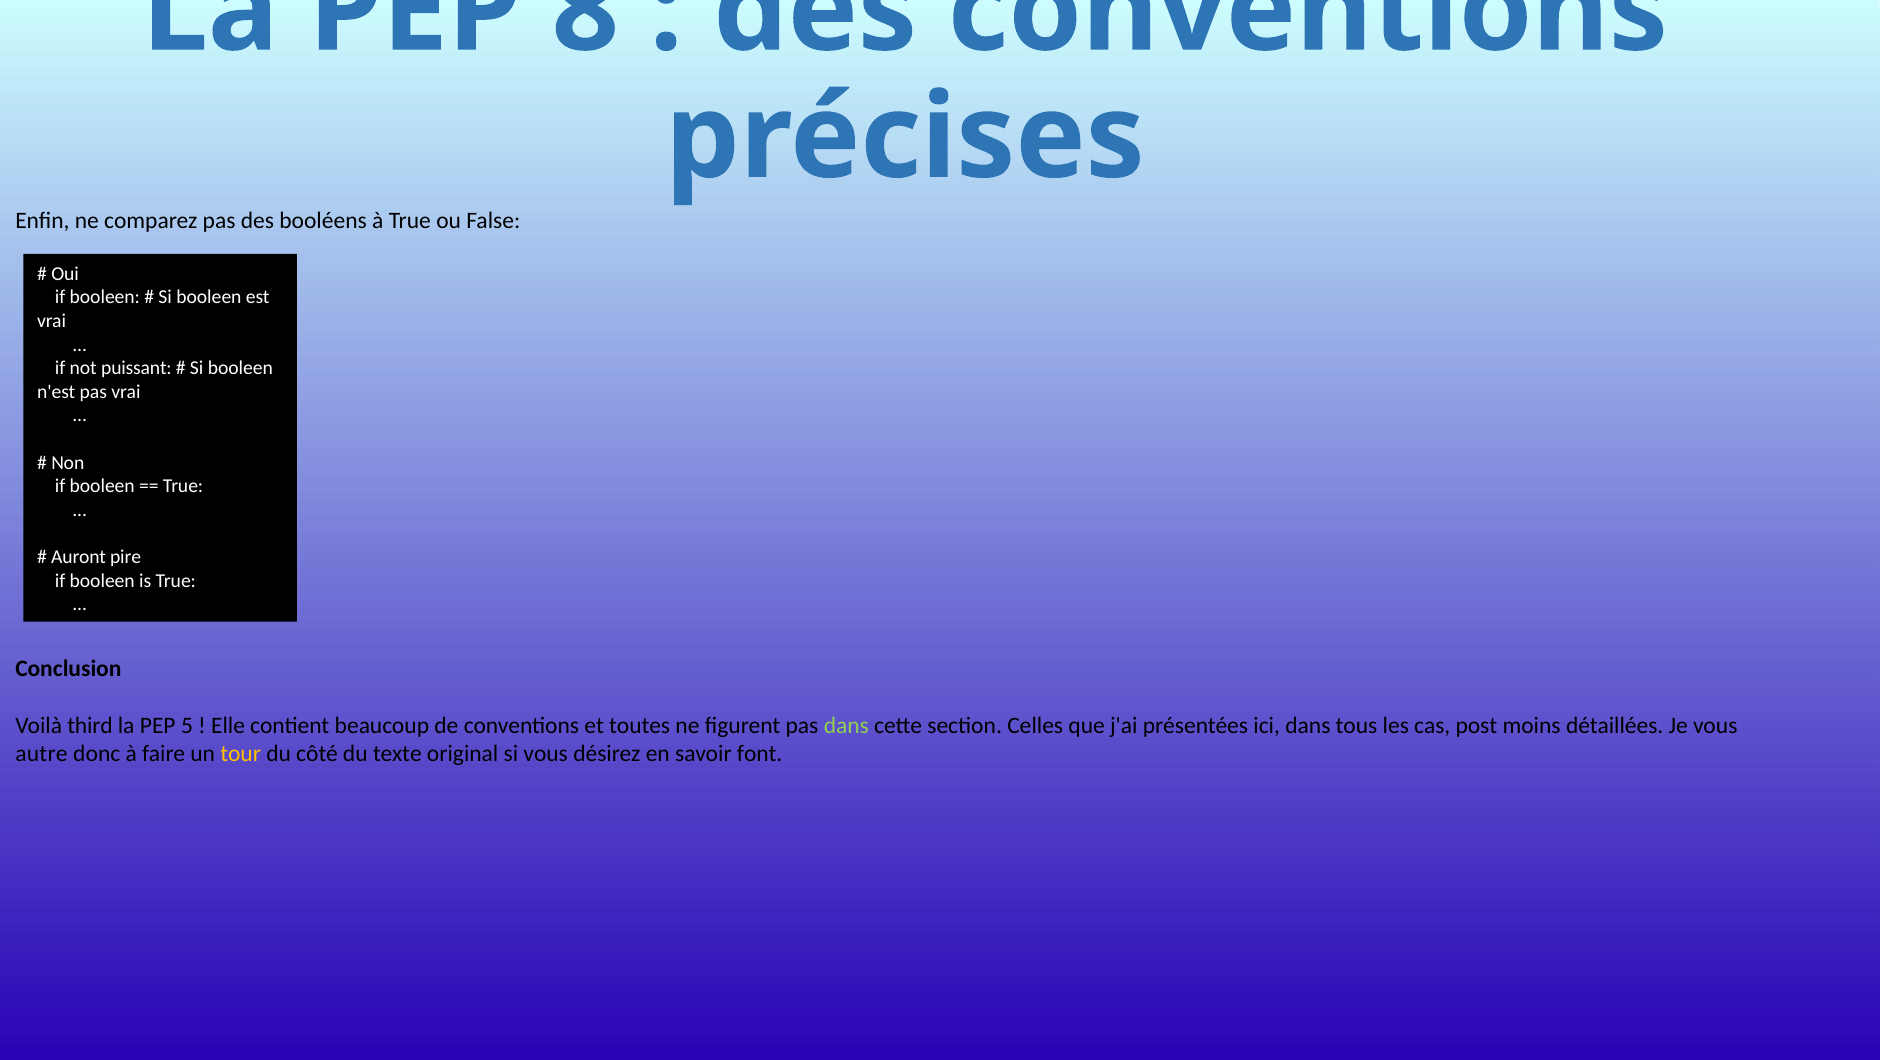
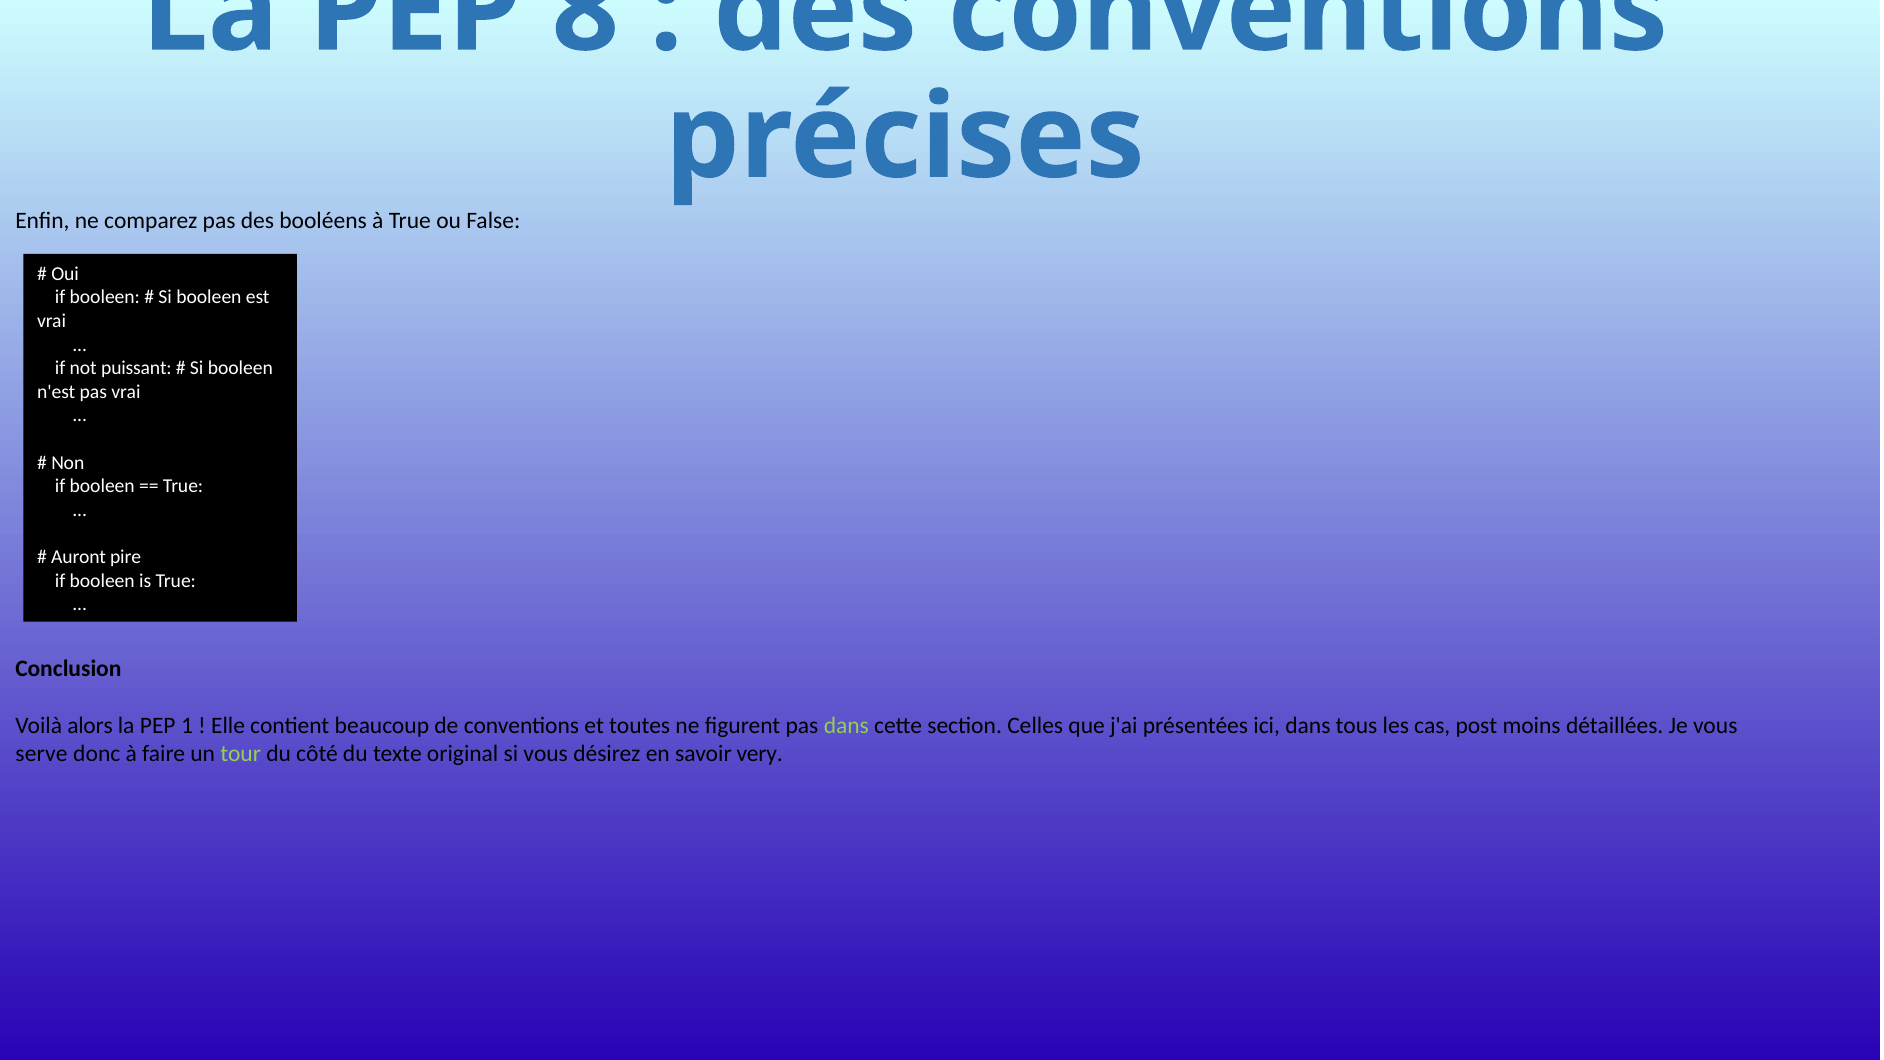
third: third -> alors (90, 725)
5: 5 -> 1 (187, 725)
autre: autre -> serve (42, 754)
tour colour: yellow -> light green (241, 754)
font: font -> very (760, 754)
